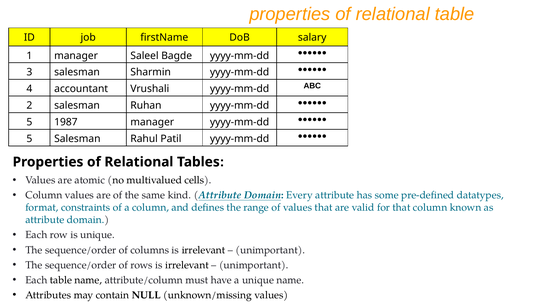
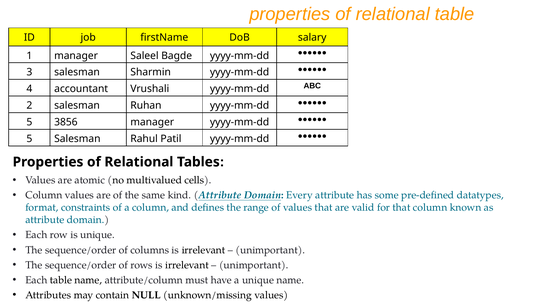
1987: 1987 -> 3856 (66, 122)
